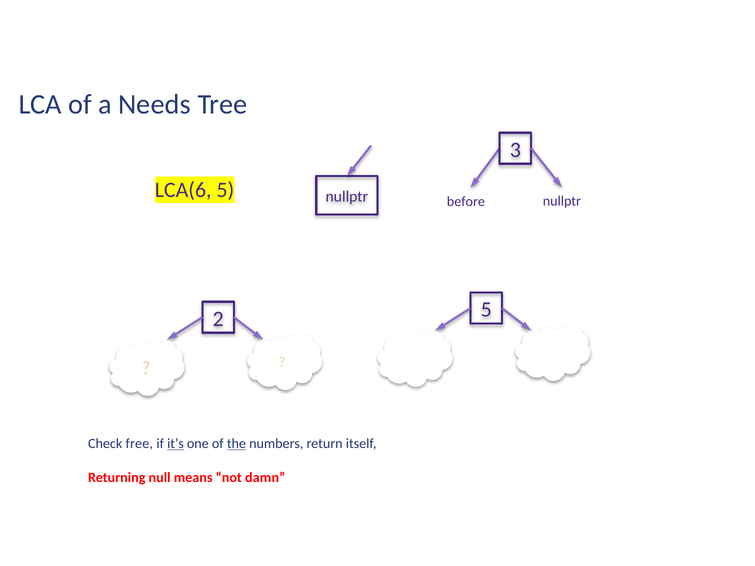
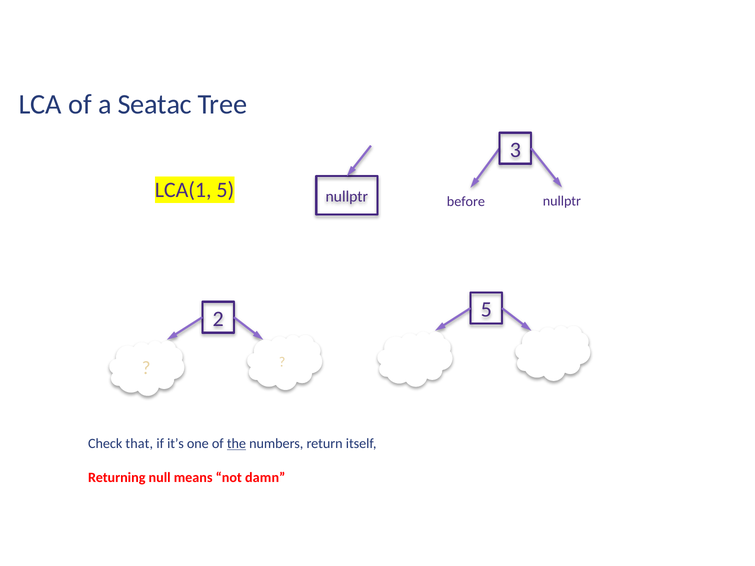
Needs: Needs -> Seatac (155, 104)
LCA(6: LCA(6 -> LCA(1 (183, 190)
free: free -> that (139, 444)
it’s underline: present -> none (176, 444)
